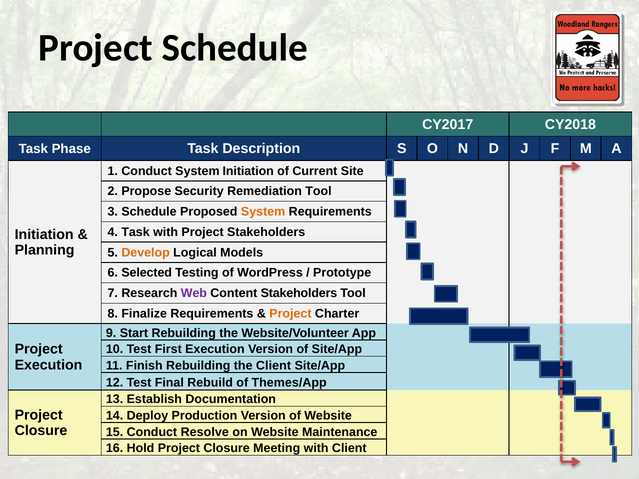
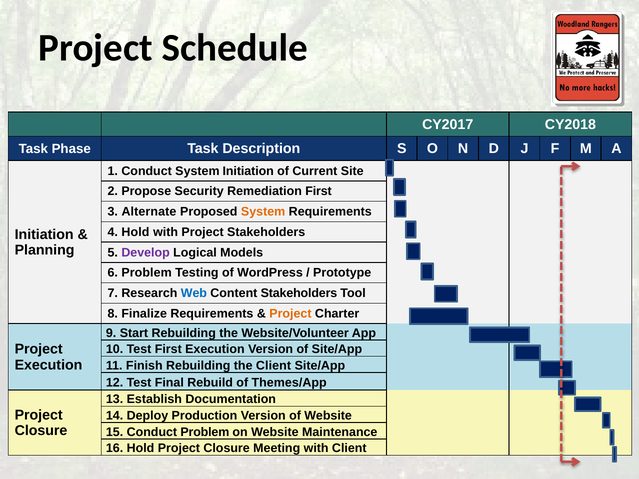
Remediation Tool: Tool -> First (319, 191)
3 Schedule: Schedule -> Alternate (149, 212)
4 Task: Task -> Hold (135, 232)
Develop colour: orange -> purple (146, 253)
6 Selected: Selected -> Problem (147, 273)
Web colour: purple -> blue (194, 293)
Conduct Resolve: Resolve -> Problem (205, 432)
